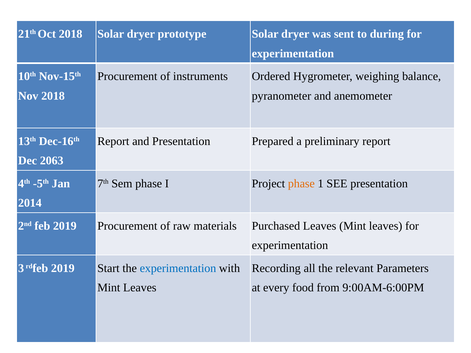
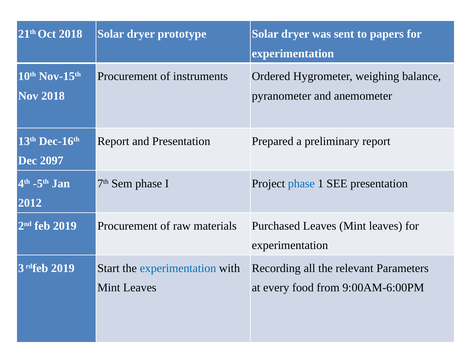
during: during -> papers (387, 34)
2063: 2063 -> 2097 (52, 161)
phase colour: orange -> blue (301, 184)
2014: 2014 -> 2012 (30, 203)
